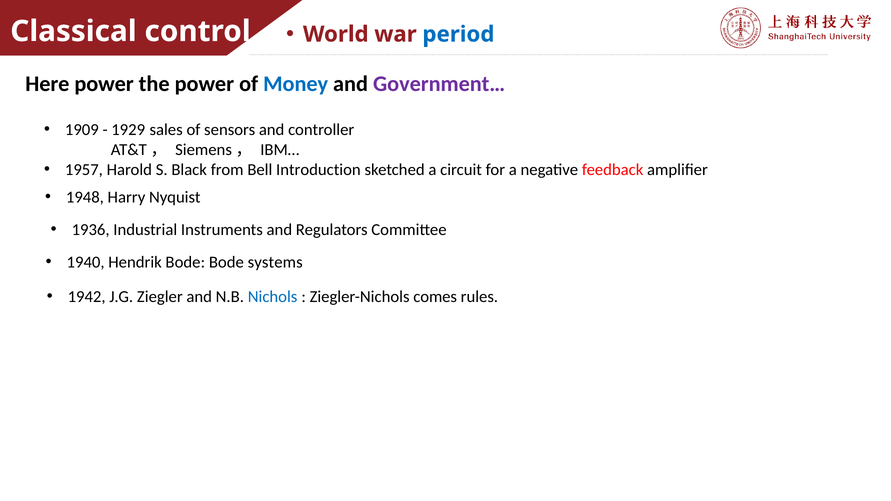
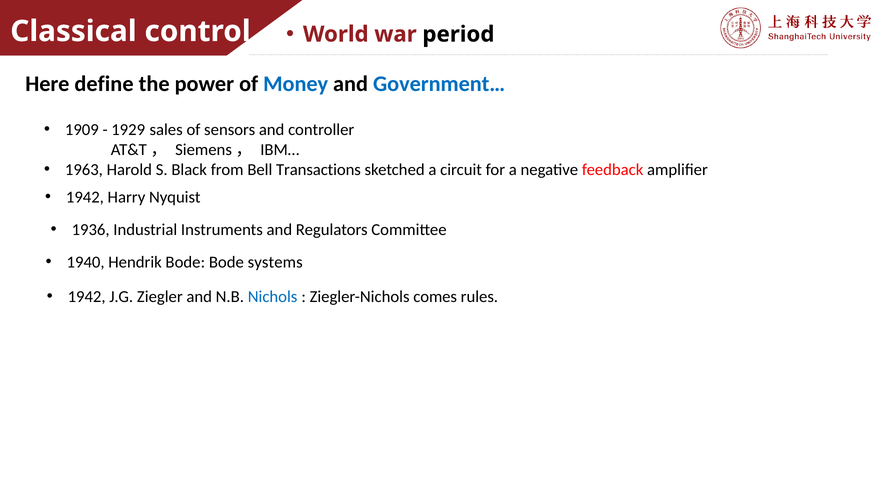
period colour: blue -> black (458, 34)
Here power: power -> define (104, 84)
Government… colour: purple -> blue (439, 84)
1957: 1957 -> 1963 (84, 170)
Introduction: Introduction -> Transactions (318, 170)
1948: 1948 -> 1942 (85, 197)
